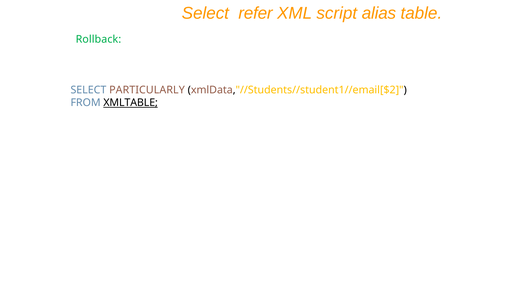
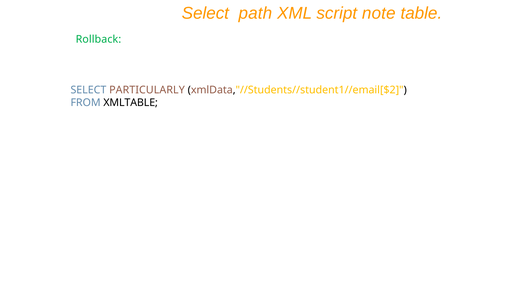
refer: refer -> path (255, 13)
alias: alias -> note (379, 13)
XMLTABLE underline: present -> none (131, 103)
